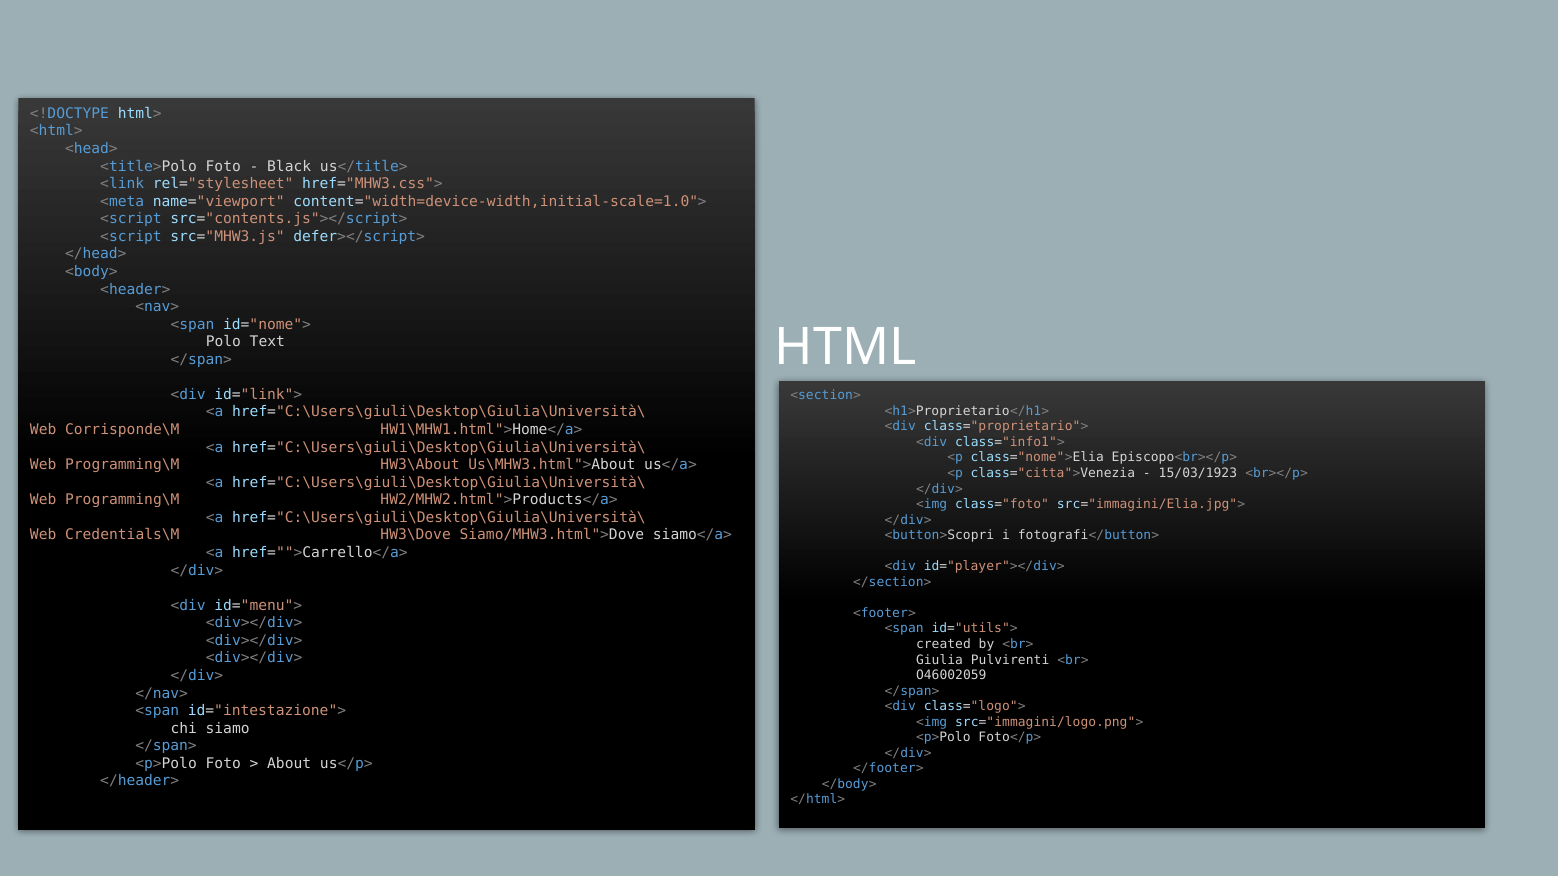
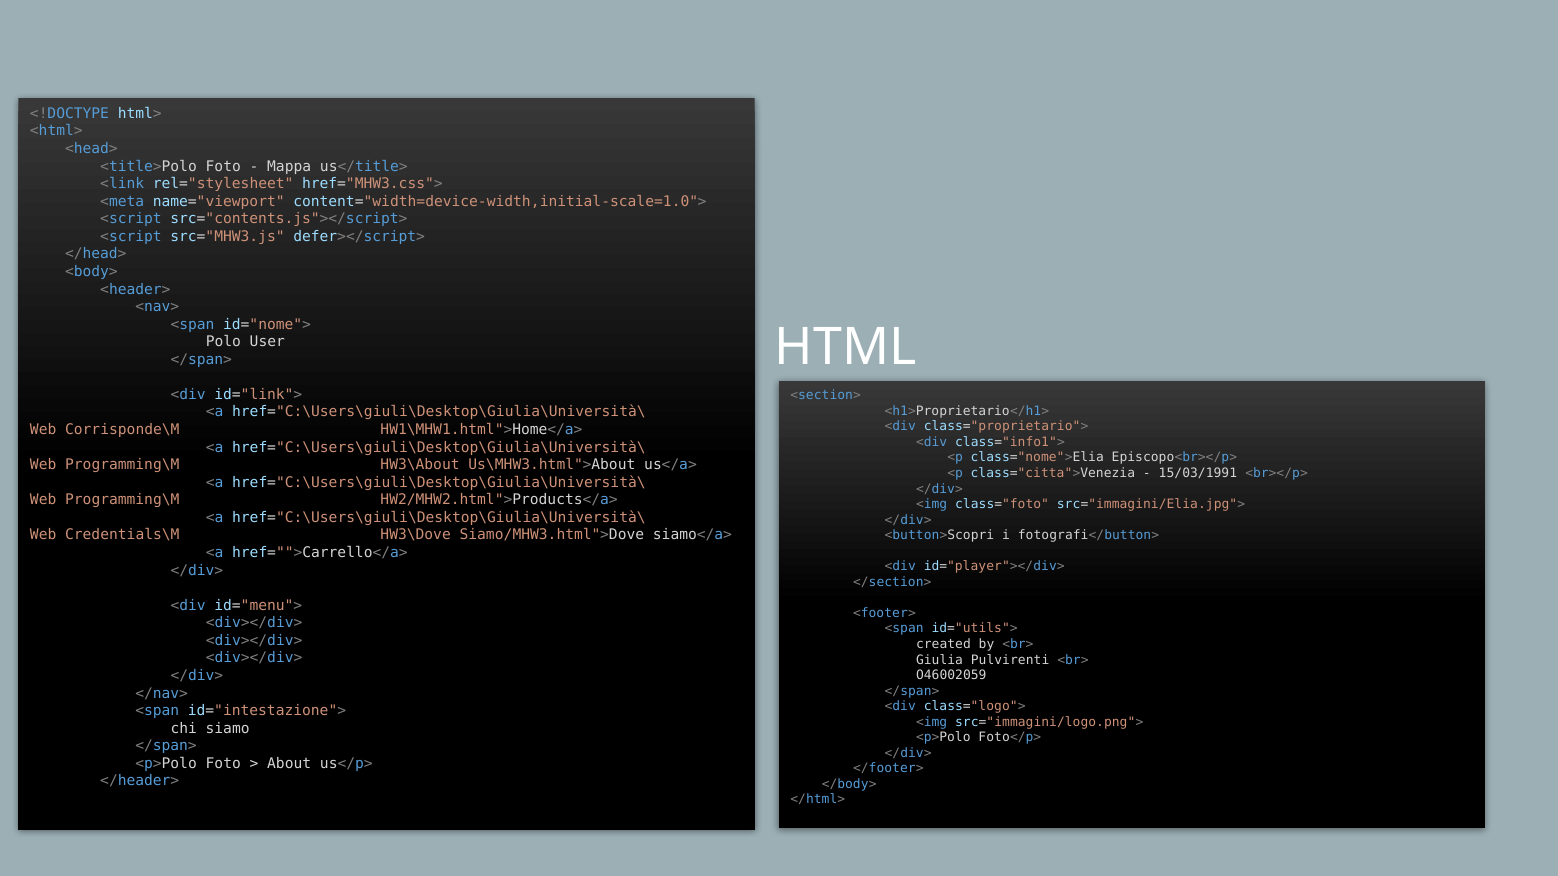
Black: Black -> Mappa (289, 166)
Text: Text -> User (267, 342)
15/03/1923: 15/03/1923 -> 15/03/1991 (1198, 473)
